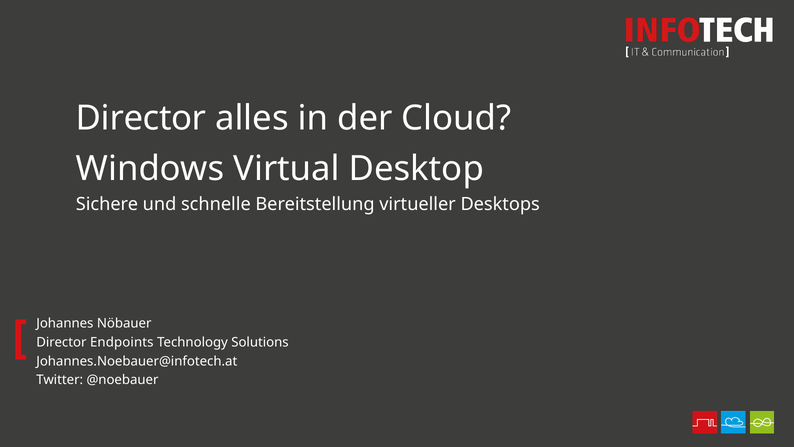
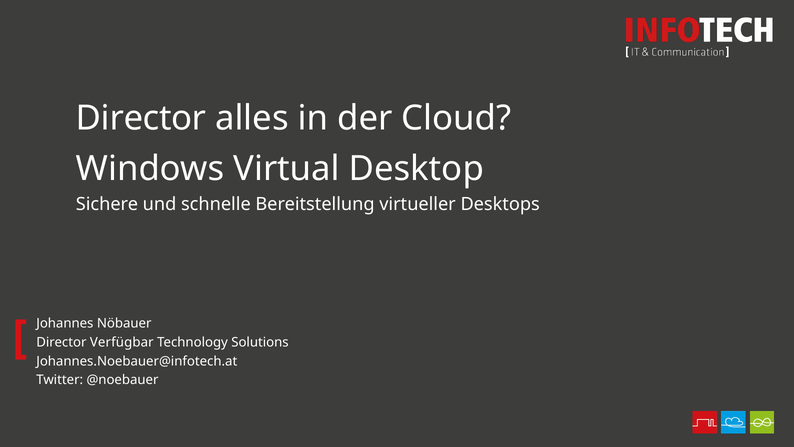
Endpoints: Endpoints -> Verfügbar (122, 342)
